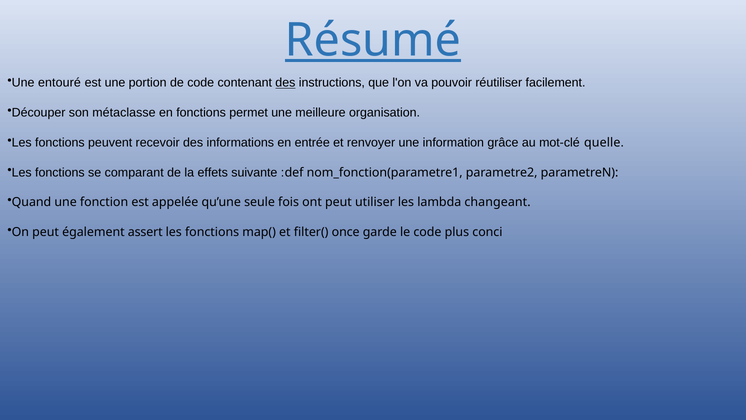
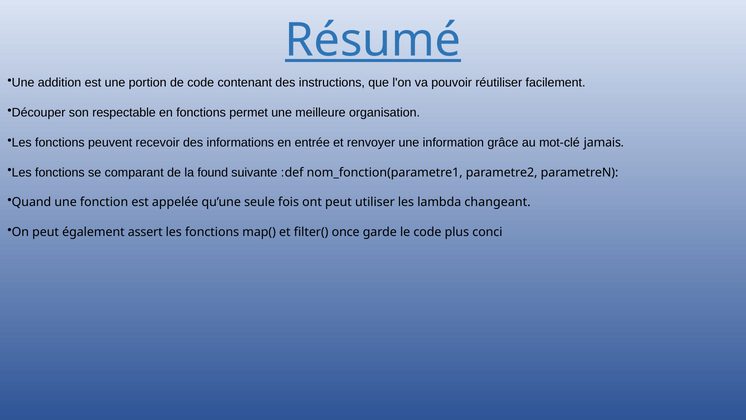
entouré: entouré -> addition (60, 83)
des underline: present -> none (285, 83)
métaclasse: métaclasse -> respectable (124, 113)
quelle: quelle -> jamais (602, 142)
effets: effets -> found (213, 172)
